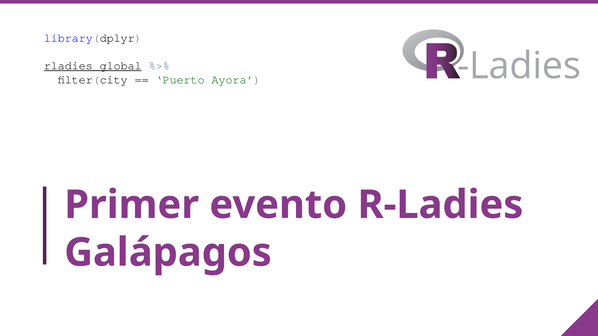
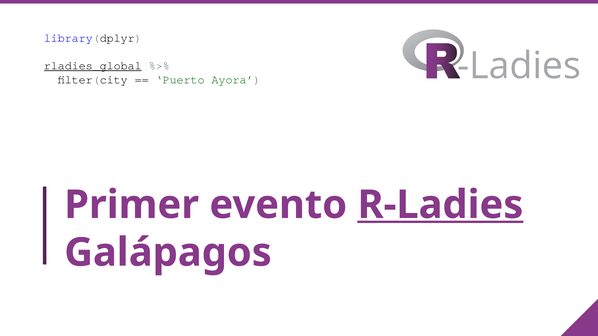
R-Ladies underline: none -> present (440, 205)
